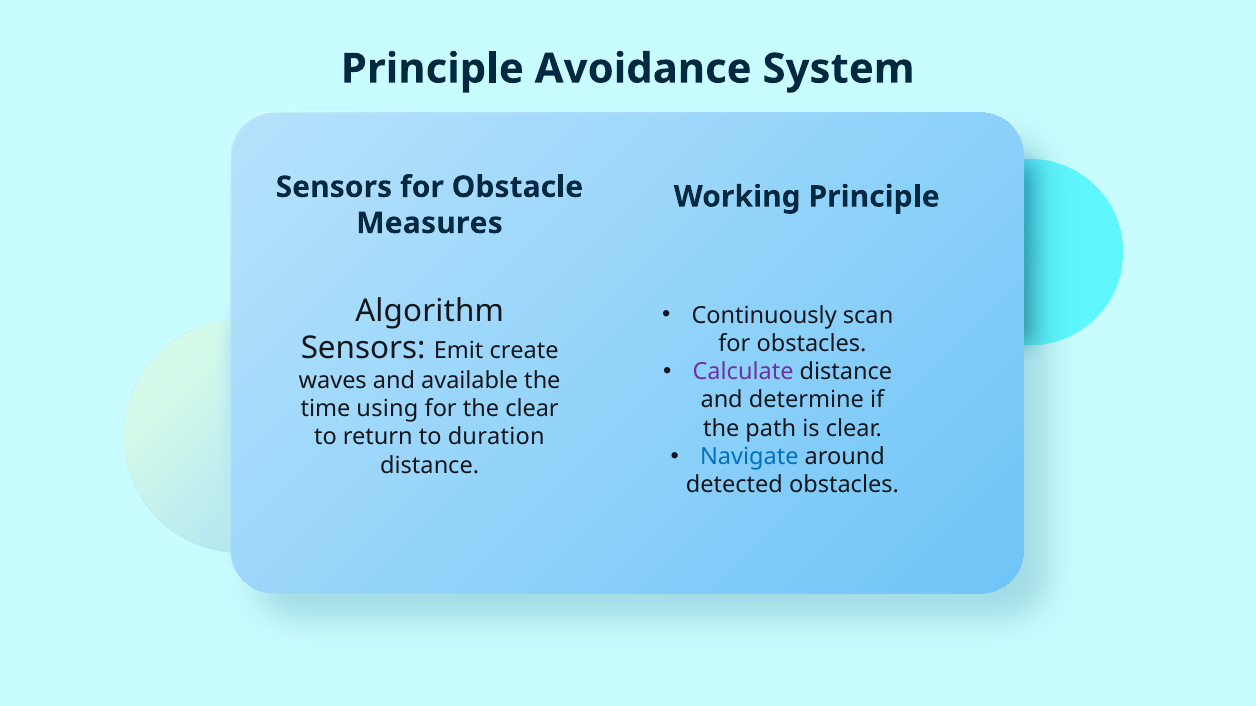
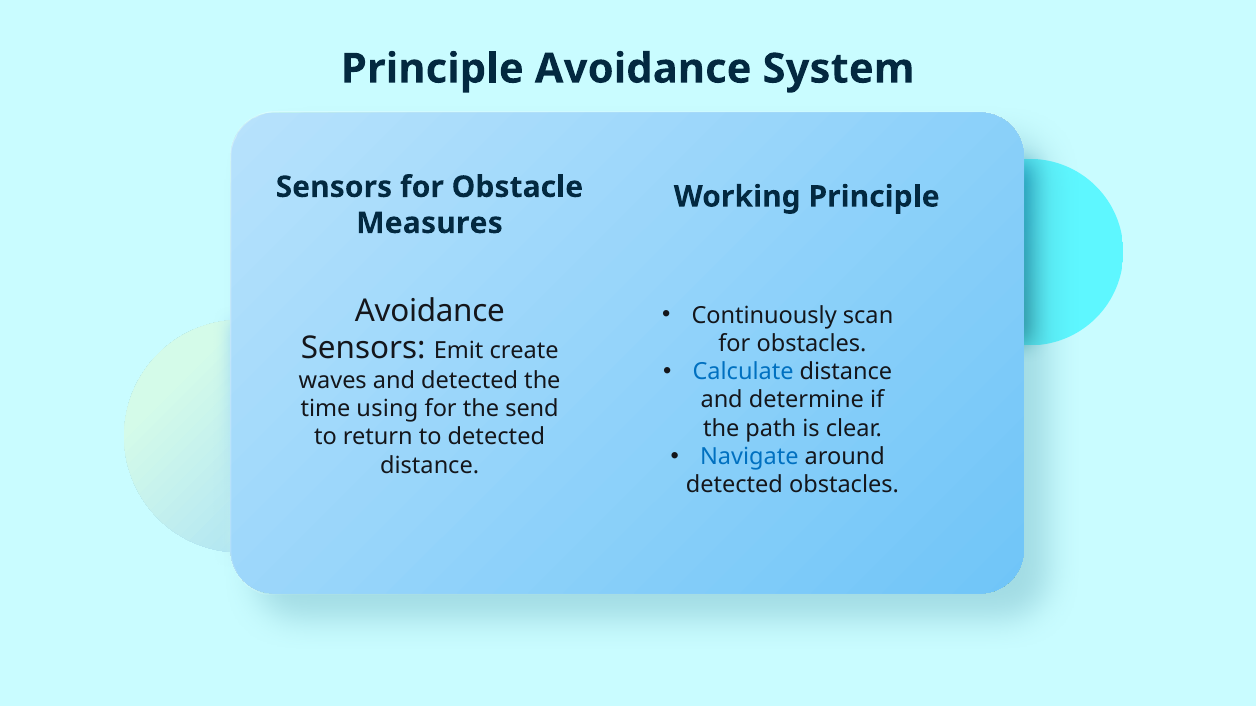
Algorithm: Algorithm -> Avoidance (430, 311)
Calculate colour: purple -> blue (743, 372)
and available: available -> detected (470, 381)
the clear: clear -> send (532, 409)
to duration: duration -> detected (496, 438)
